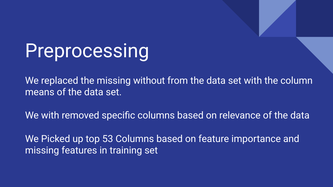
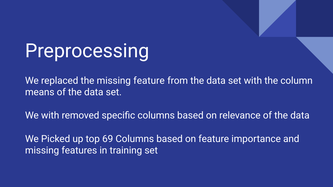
missing without: without -> feature (149, 81)
53: 53 -> 69 (108, 139)
